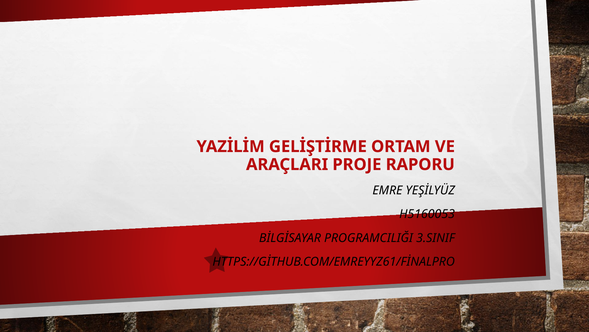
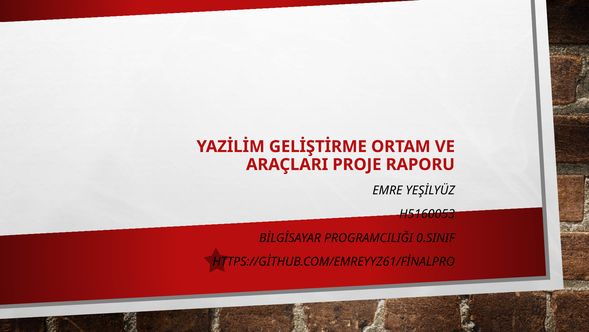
3.SINIF: 3.SINIF -> 0.SINIF (435, 238)
